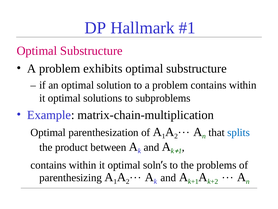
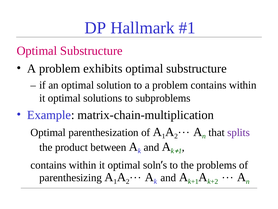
splits colour: blue -> purple (239, 132)
